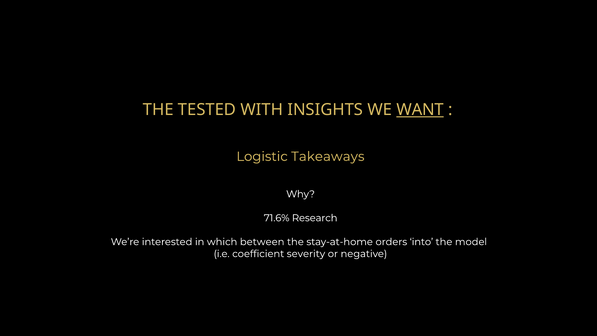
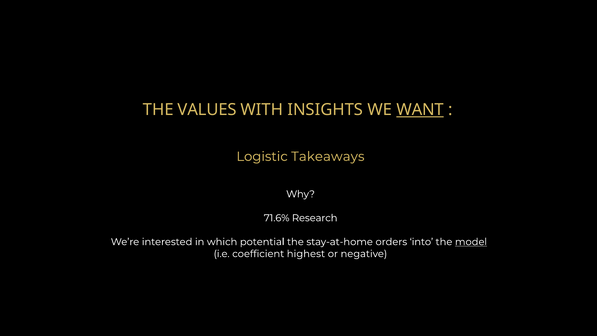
TESTED: TESTED -> VALUES (207, 110)
between: between -> potential (262, 242)
model underline: none -> present (471, 242)
severity: severity -> highest (306, 254)
